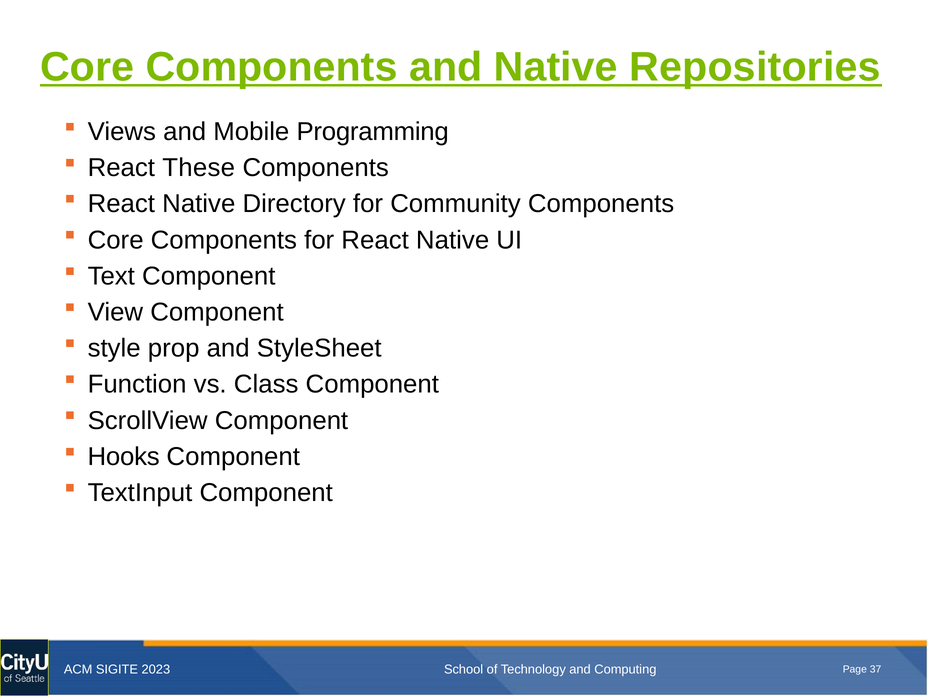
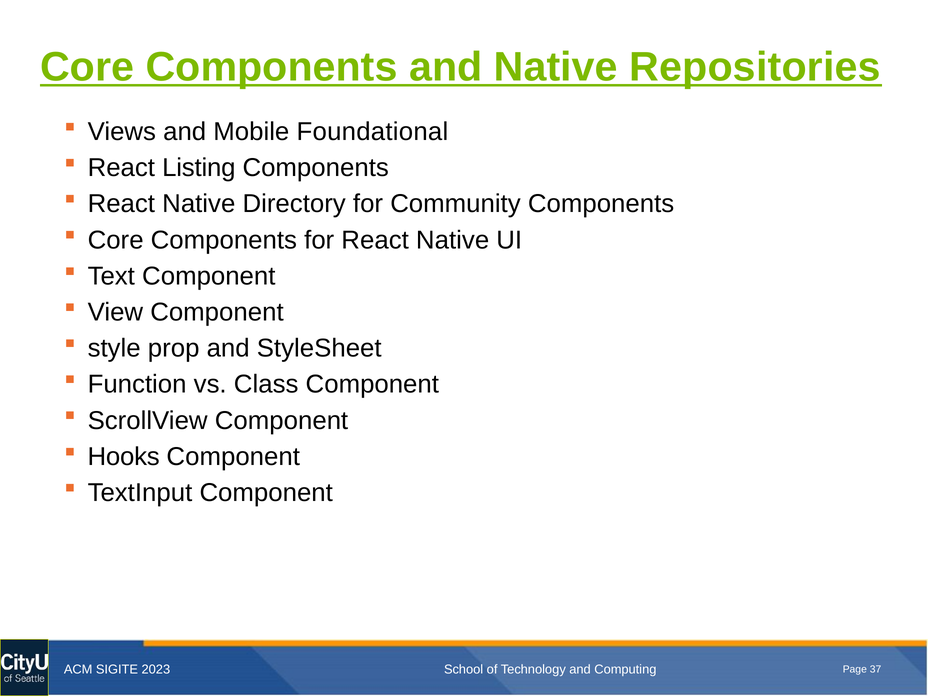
Programming: Programming -> Foundational (372, 132)
These: These -> Listing (199, 168)
